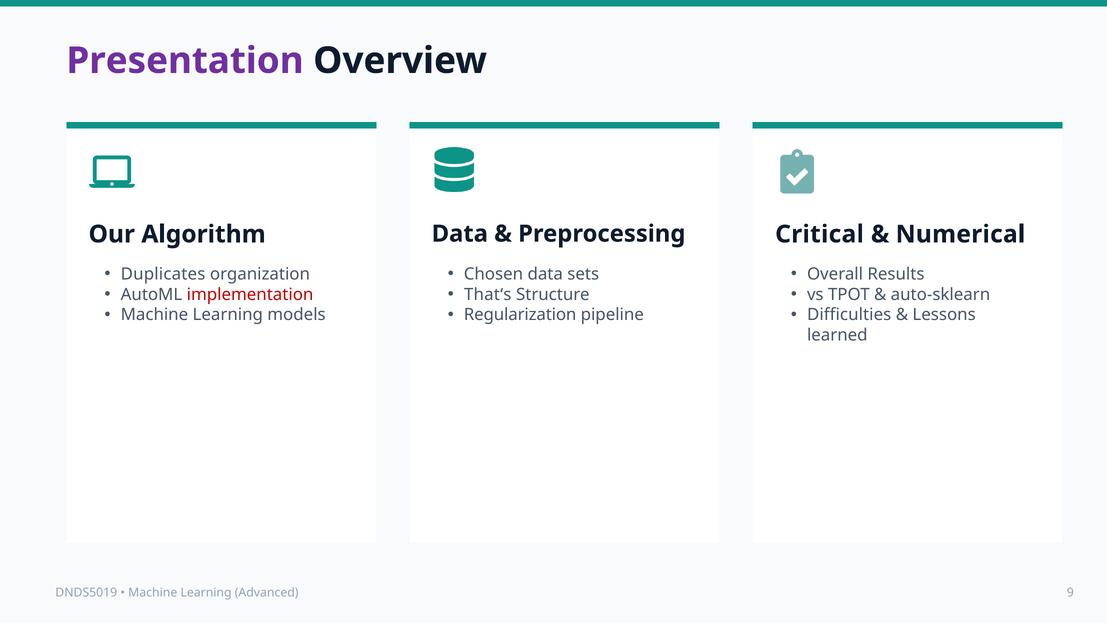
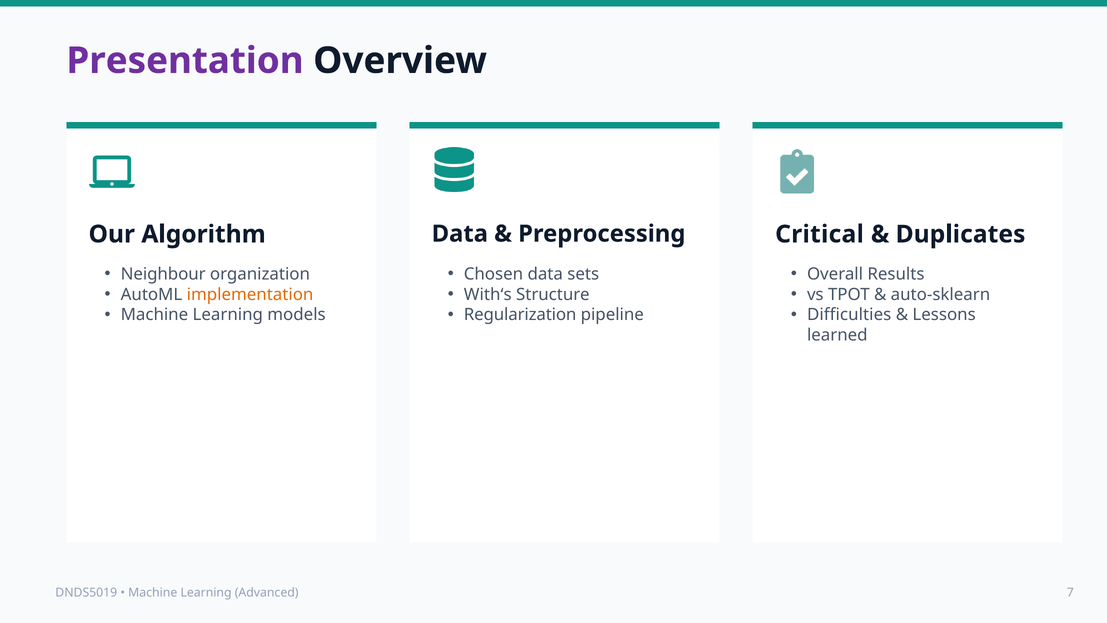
Numerical: Numerical -> Duplicates (961, 234)
Duplicates: Duplicates -> Neighbour (163, 274)
implementation colour: red -> orange (250, 294)
That‘s: That‘s -> With‘s (488, 294)
9: 9 -> 7 (1070, 592)
